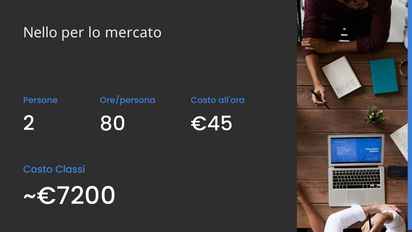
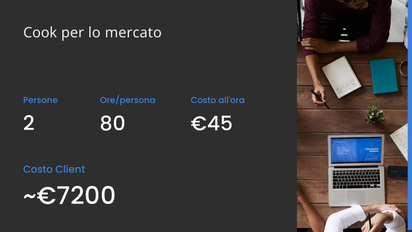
Nello: Nello -> Cook (40, 33)
Classi: Classi -> Client (70, 169)
